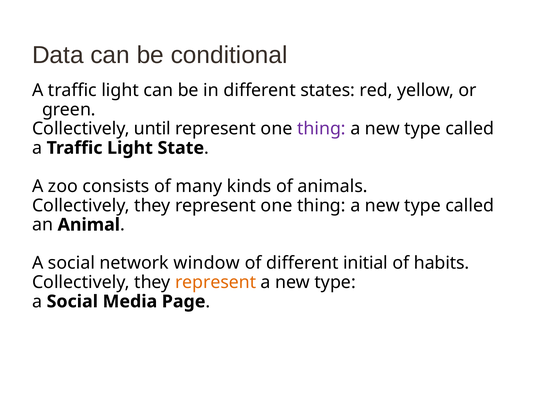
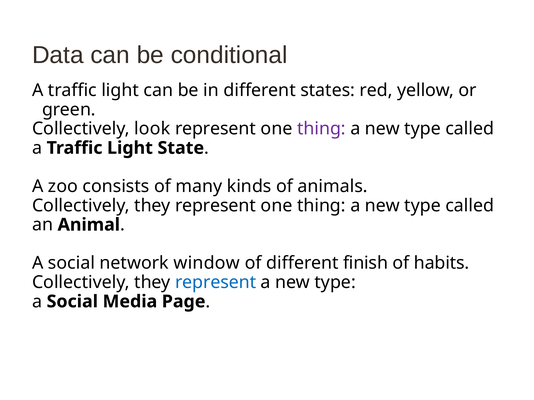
until: until -> look (152, 129)
initial: initial -> finish (366, 263)
represent colour: orange -> blue (216, 283)
